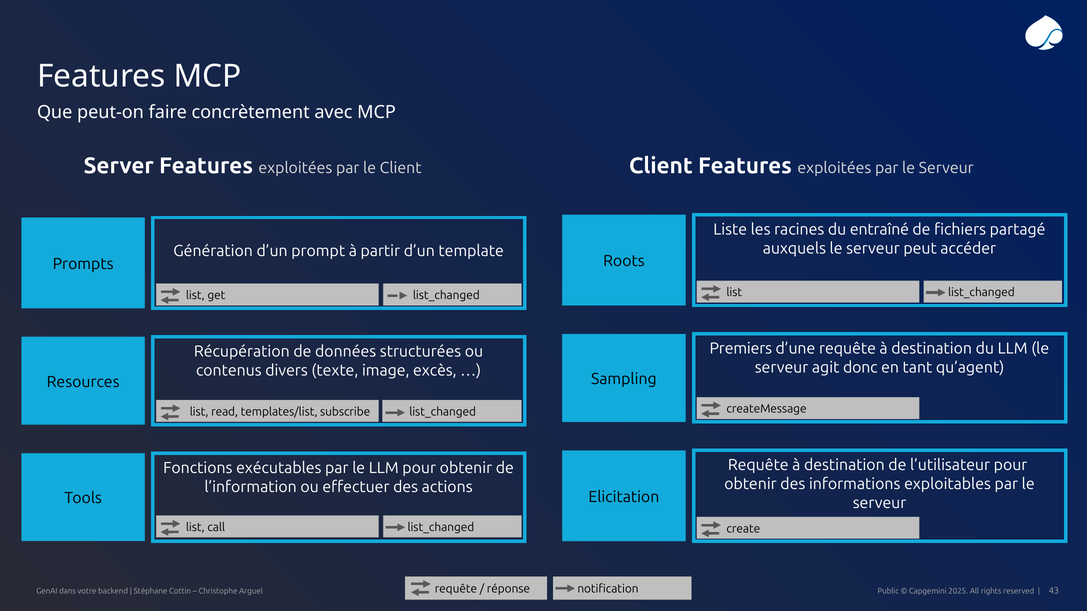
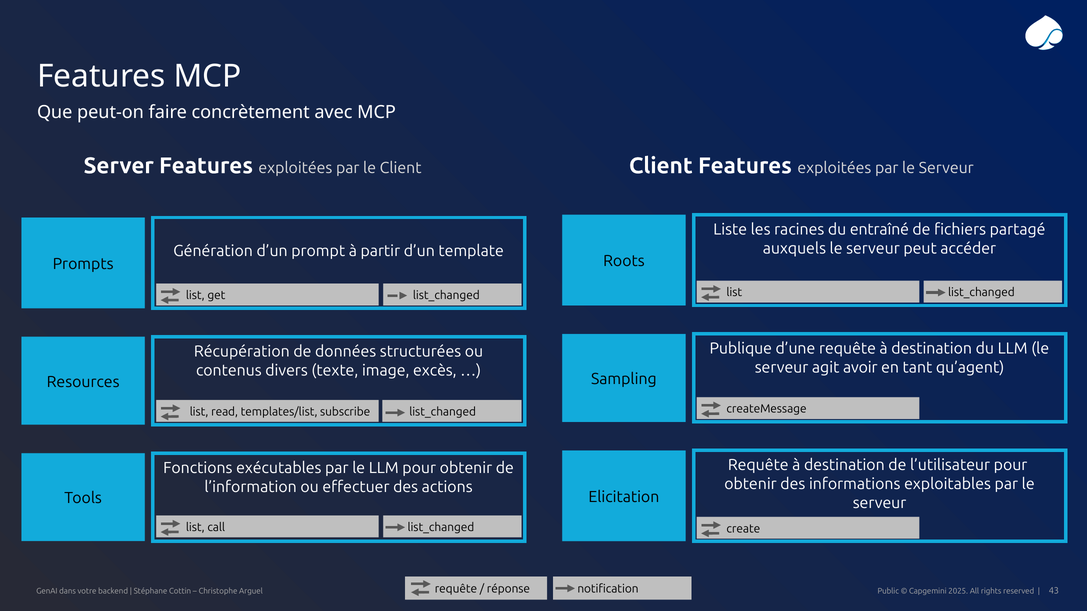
Premiers: Premiers -> Publique (741, 349)
donc: donc -> avoir (860, 368)
